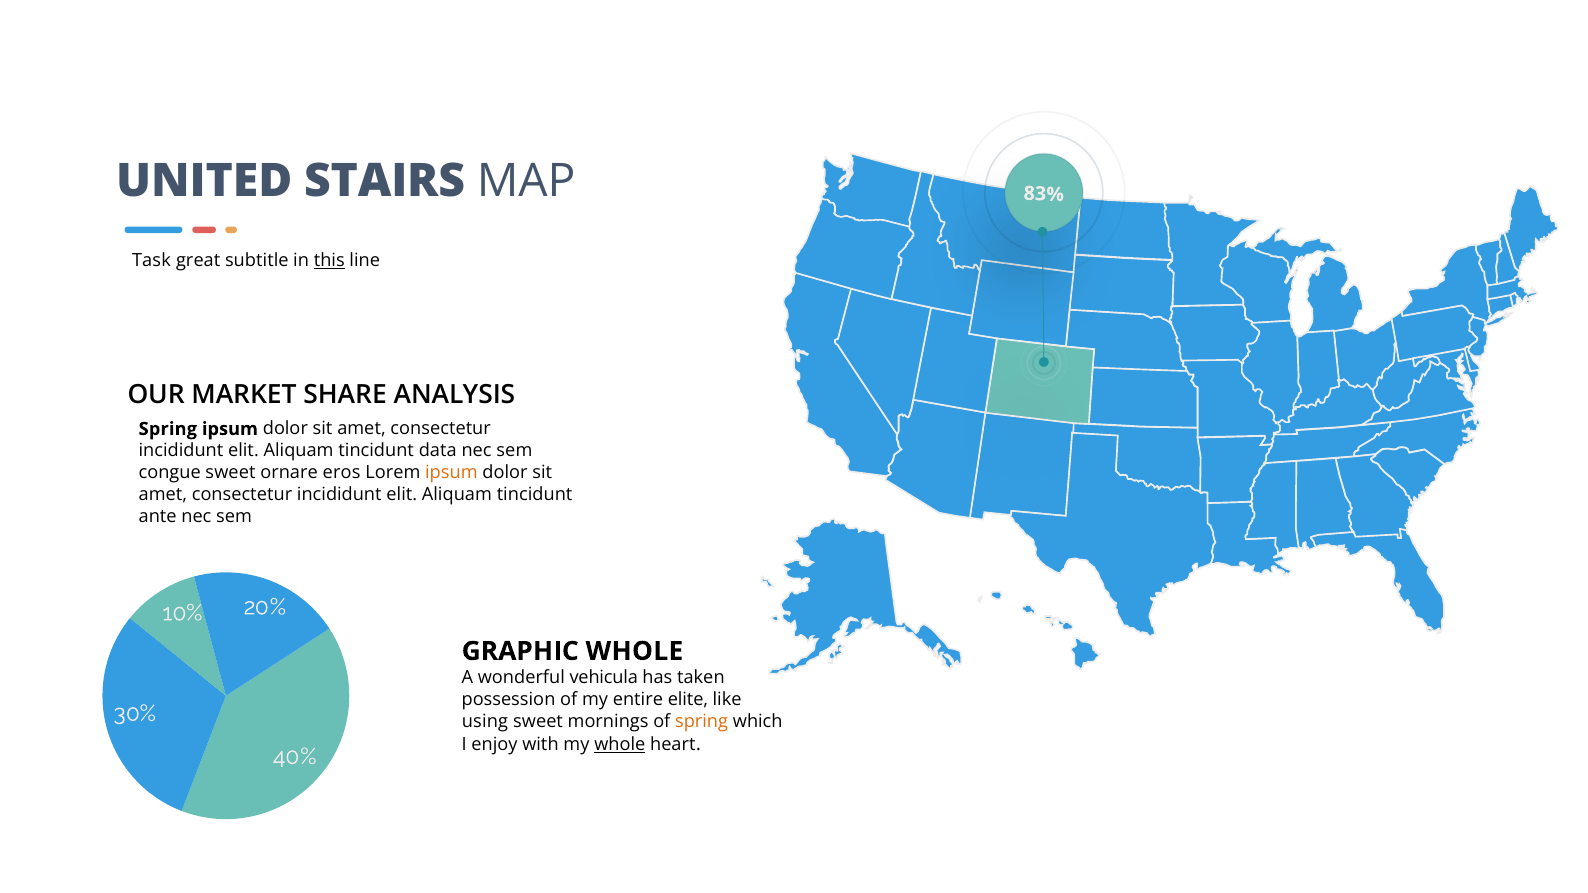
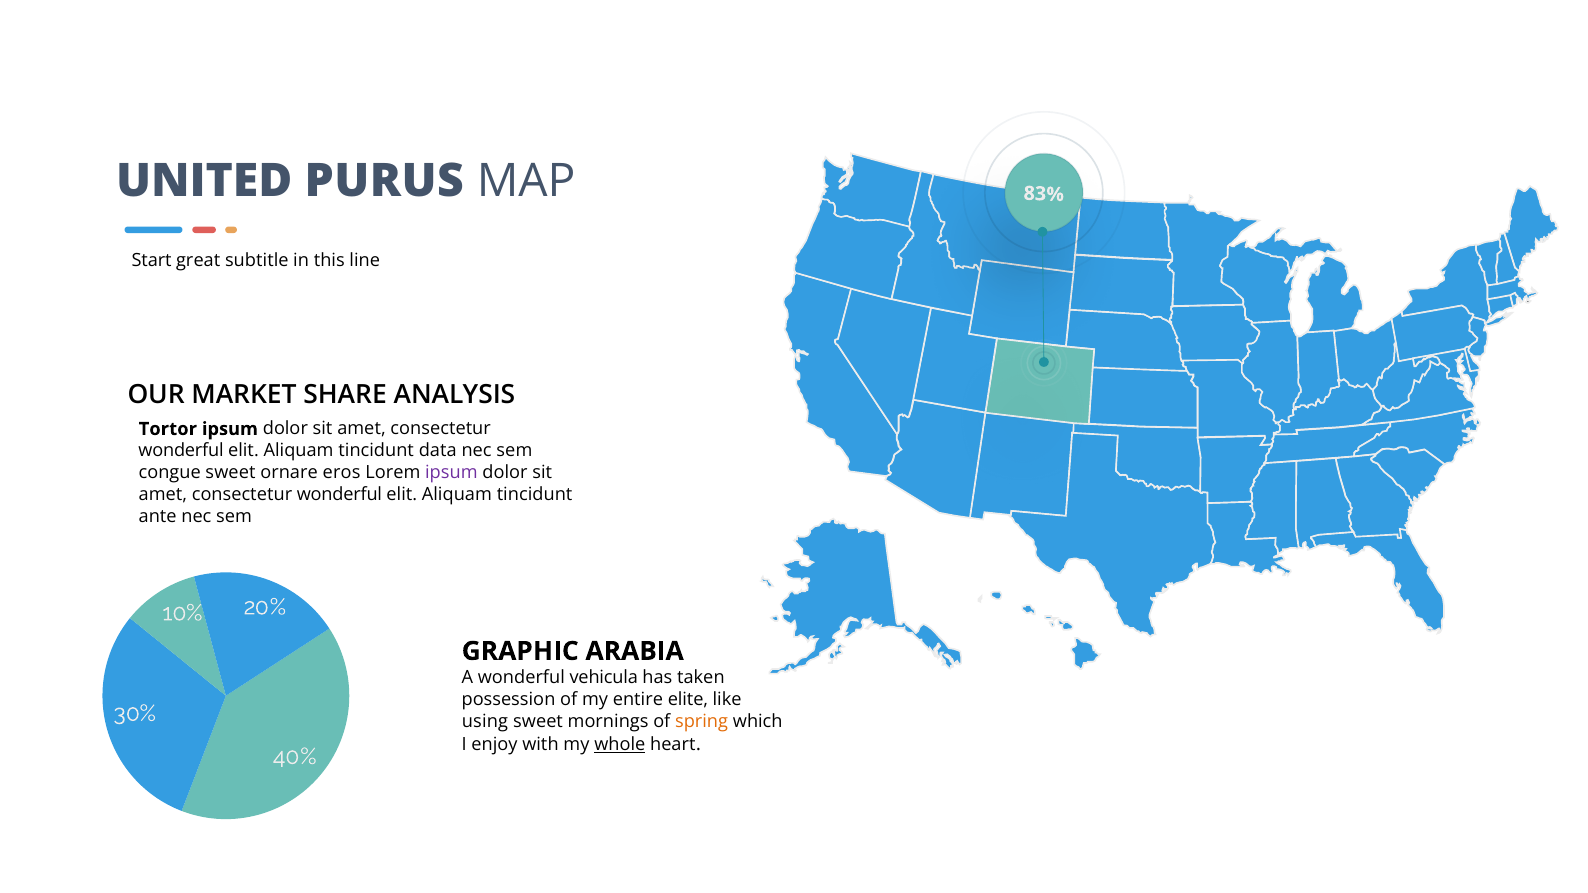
STAIRS: STAIRS -> PURUS (384, 181)
Task: Task -> Start (152, 261)
this underline: present -> none (329, 261)
Spring: Spring -> Tortor (168, 429)
incididunt: incididunt -> wonderful (181, 451)
ipsum colour: orange -> purple (451, 473)
incididunt: incididunt -> wonderful (339, 495)
GRAPHIC WHOLE: WHOLE -> ARABIA (635, 651)
